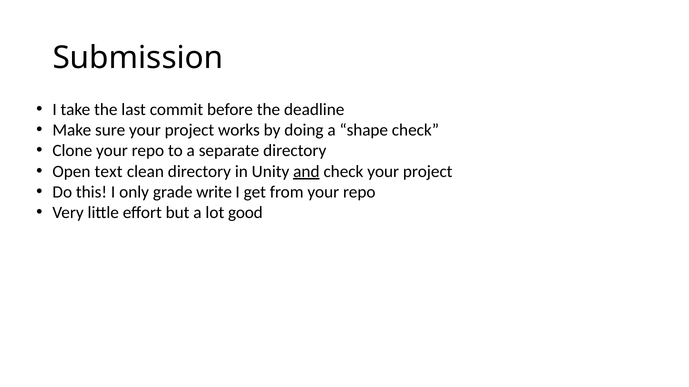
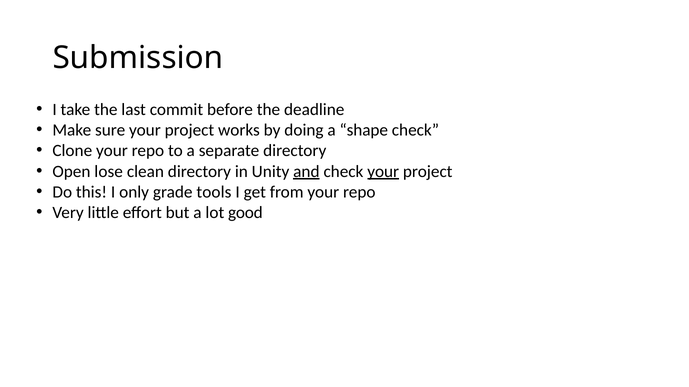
text: text -> lose (109, 172)
your underline: none -> present (383, 172)
write: write -> tools (214, 192)
